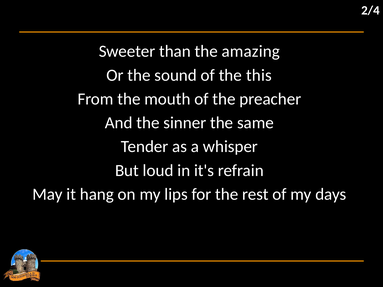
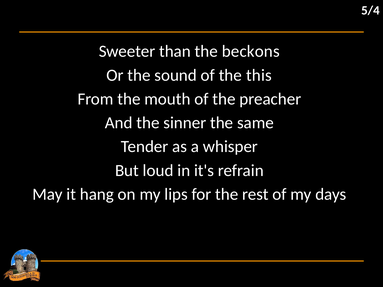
2/4: 2/4 -> 5/4 (370, 10)
amazing: amazing -> beckons (251, 51)
